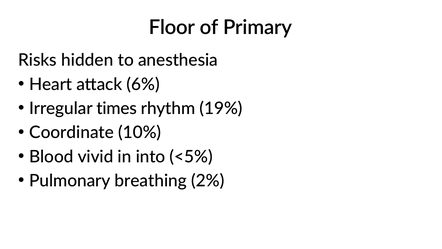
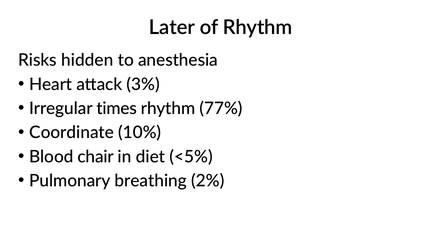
Floor: Floor -> Later (172, 27)
of Primary: Primary -> Rhythm (258, 27)
6%: 6% -> 3% (143, 84)
19%: 19% -> 77% (221, 108)
vivid: vivid -> chair (96, 156)
into: into -> diet (150, 156)
